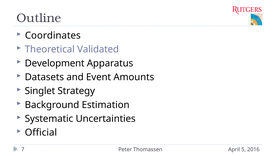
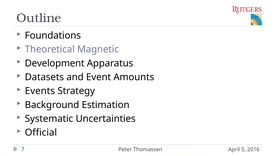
Coordinates: Coordinates -> Foundations (53, 35)
Validated: Validated -> Magnetic (98, 49)
Singlet: Singlet -> Events (40, 91)
